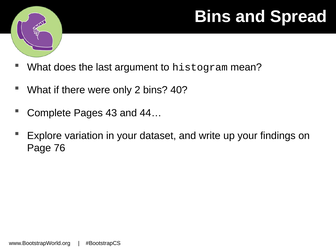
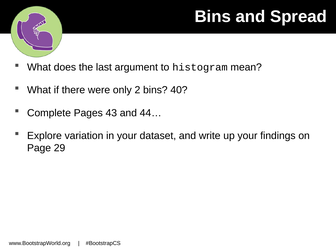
76: 76 -> 29 (60, 148)
